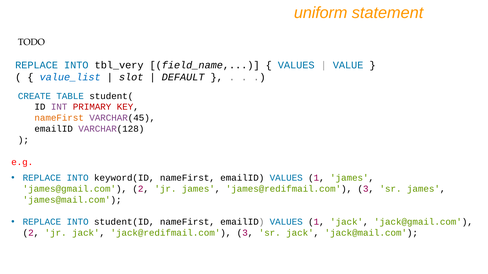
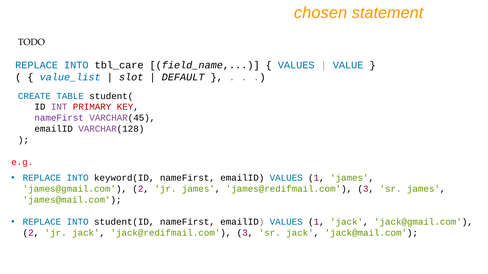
uniform: uniform -> chosen (321, 13)
tbl_very: tbl_very -> tbl_care (119, 65)
nameFirst colour: orange -> purple (59, 118)
